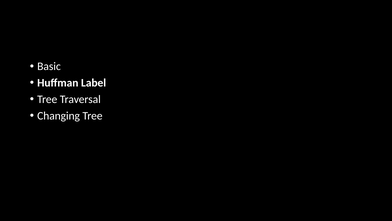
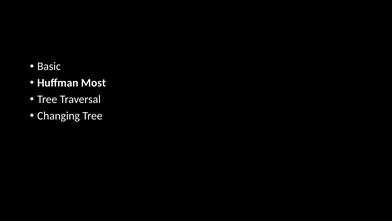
Label: Label -> Most (93, 83)
